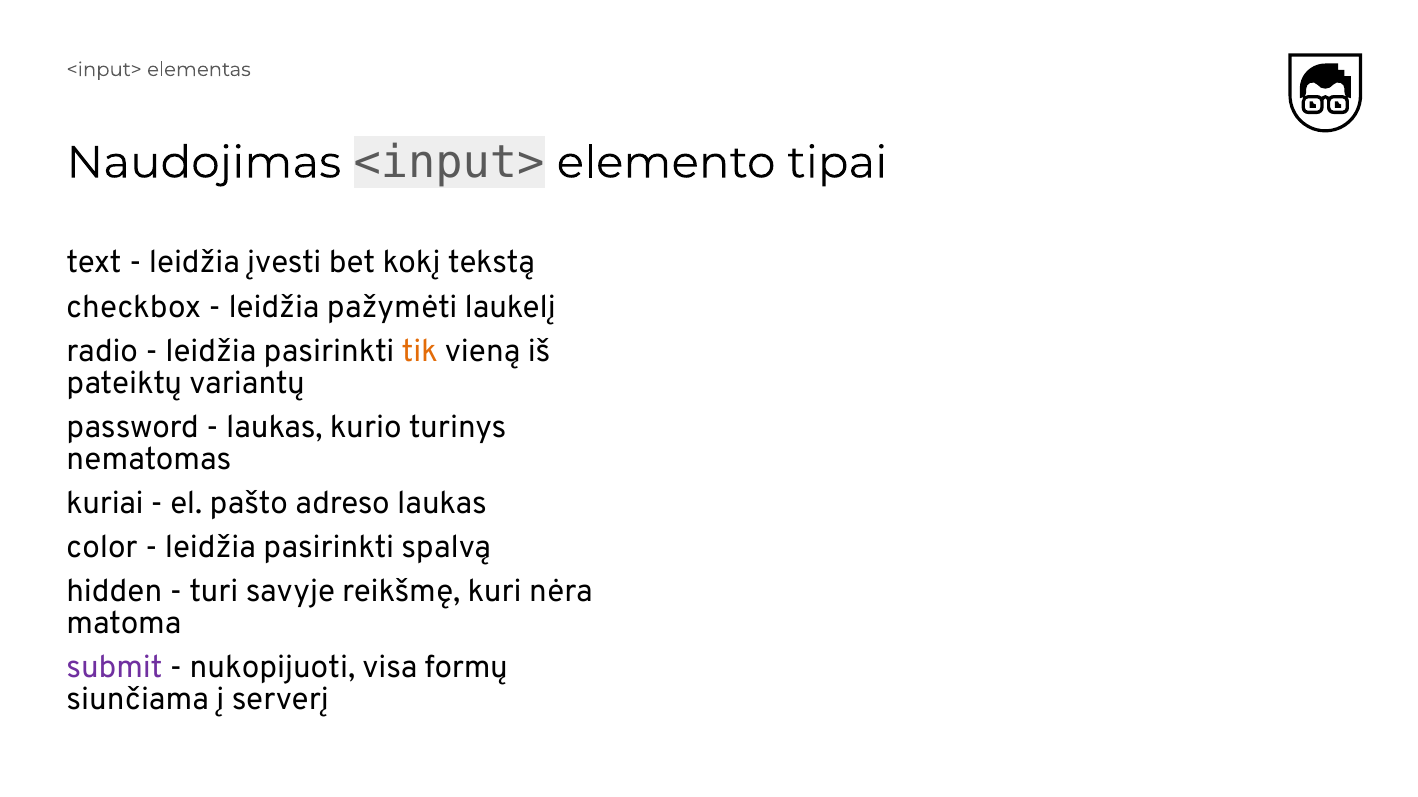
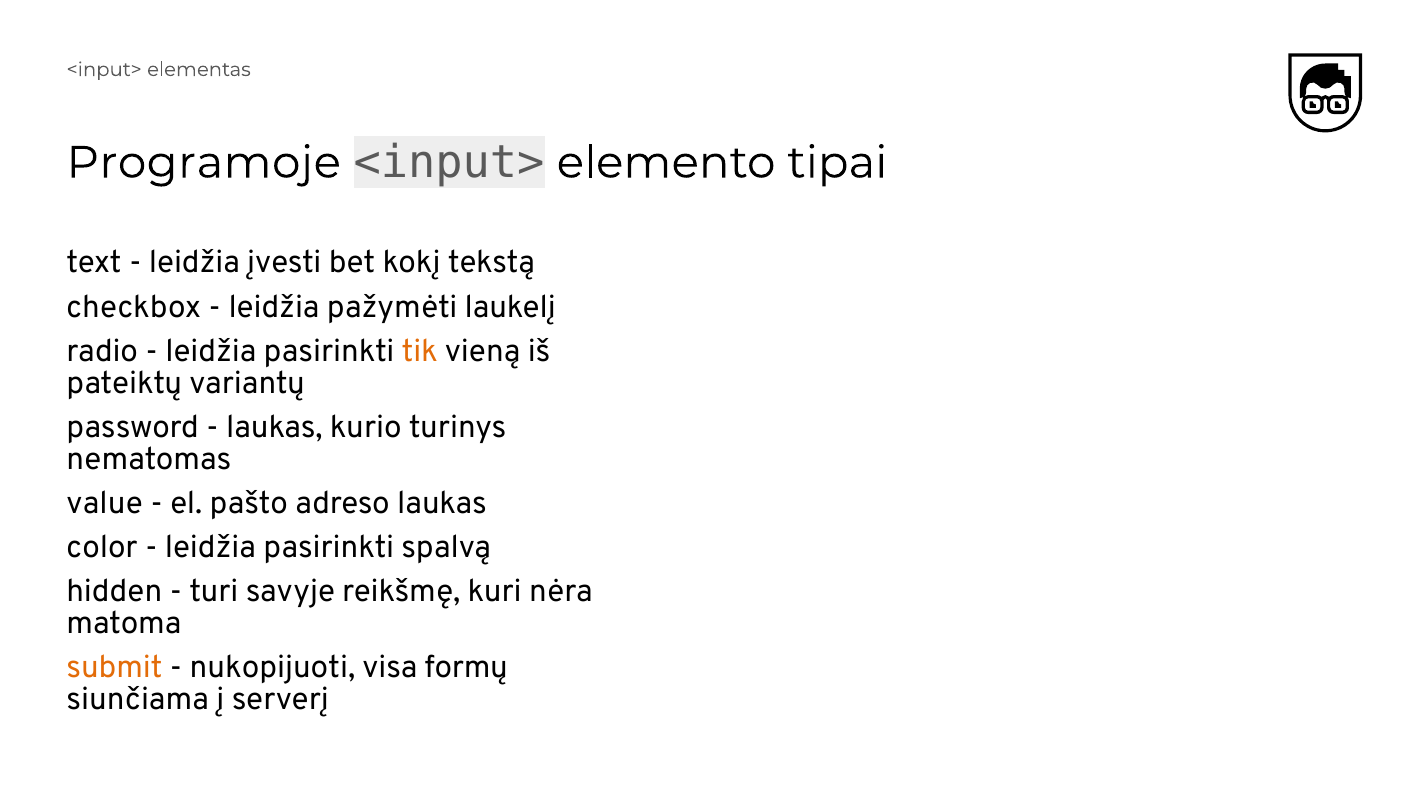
Naudojimas: Naudojimas -> Programoje (204, 163)
kuriai: kuriai -> value (105, 503)
submit colour: purple -> orange (115, 668)
